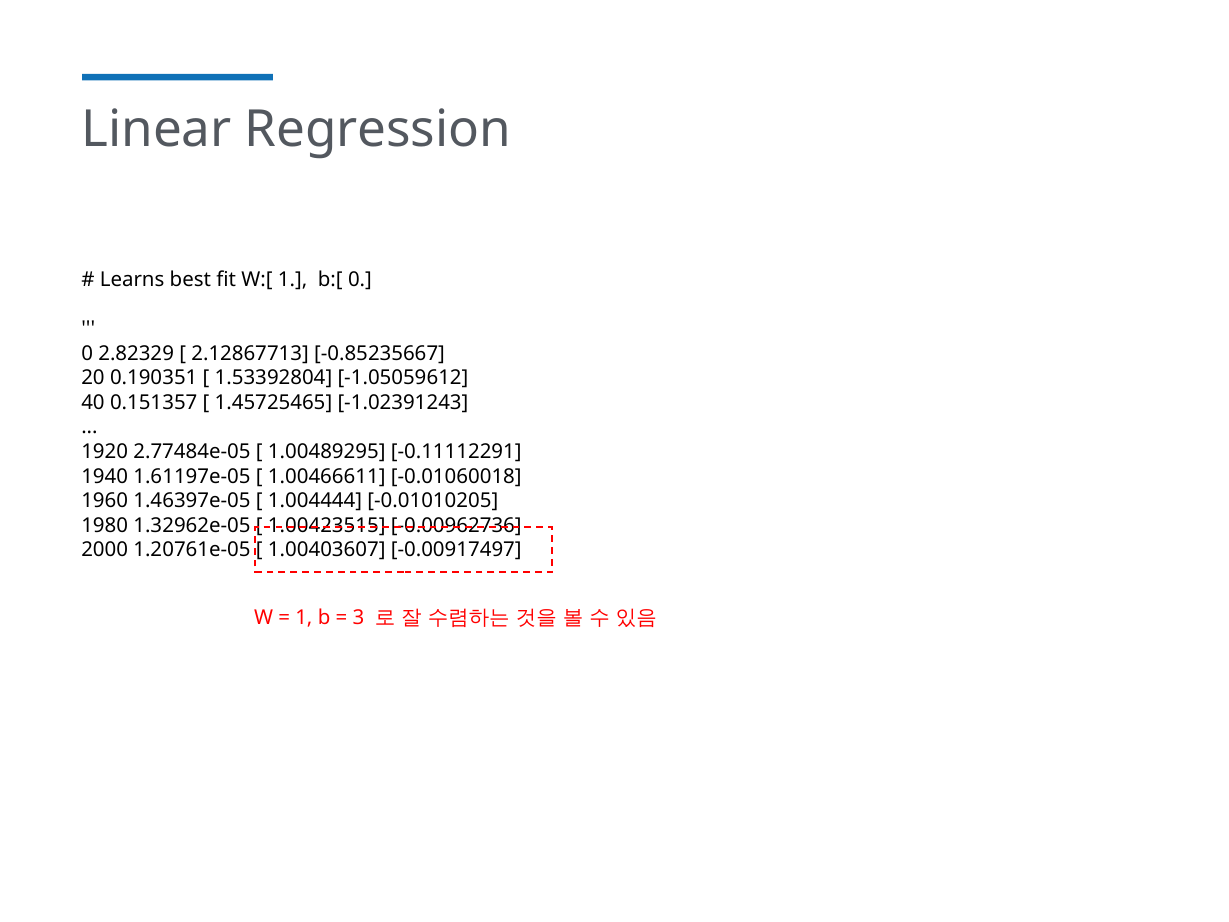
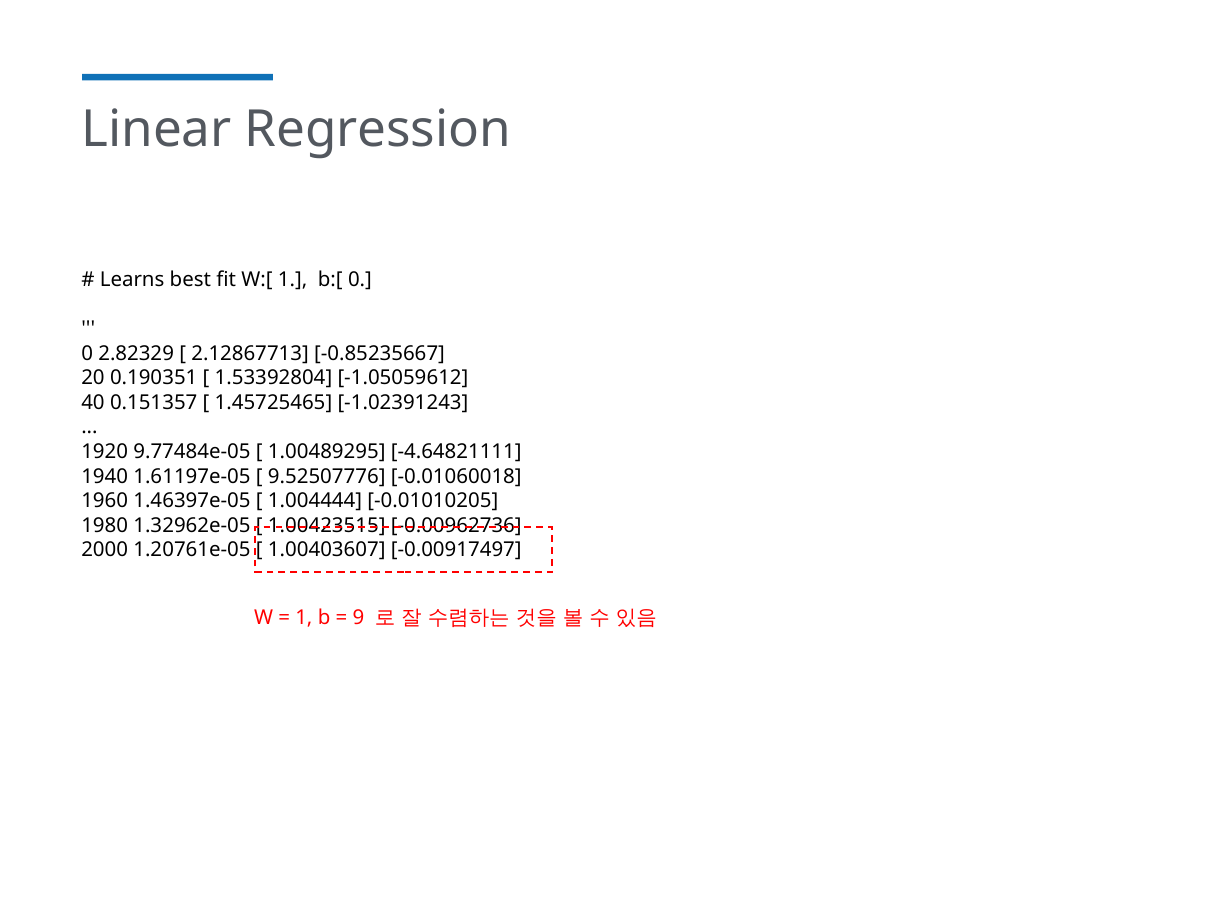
2.77484e-05: 2.77484e-05 -> 9.77484e-05 (192, 452)
-0.11112291: -0.11112291 -> -4.64821111 (456, 452)
1.00466611: 1.00466611 -> 9.52507776 (327, 476)
3: 3 -> 9 (358, 618)
